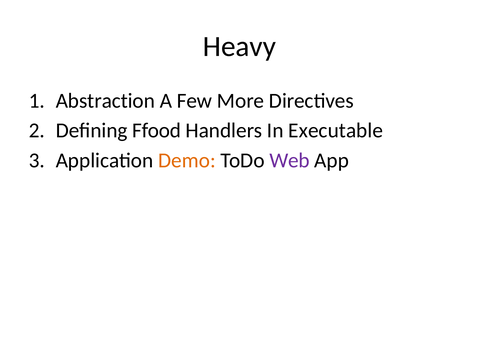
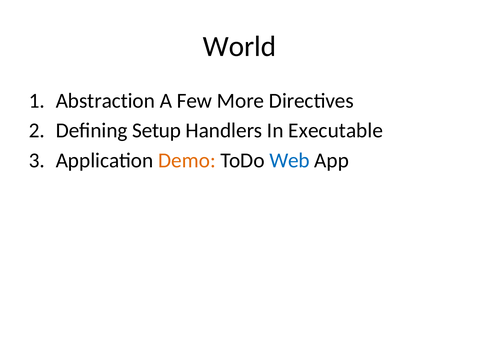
Heavy: Heavy -> World (240, 46)
Ffood: Ffood -> Setup (157, 130)
Web colour: purple -> blue (290, 160)
